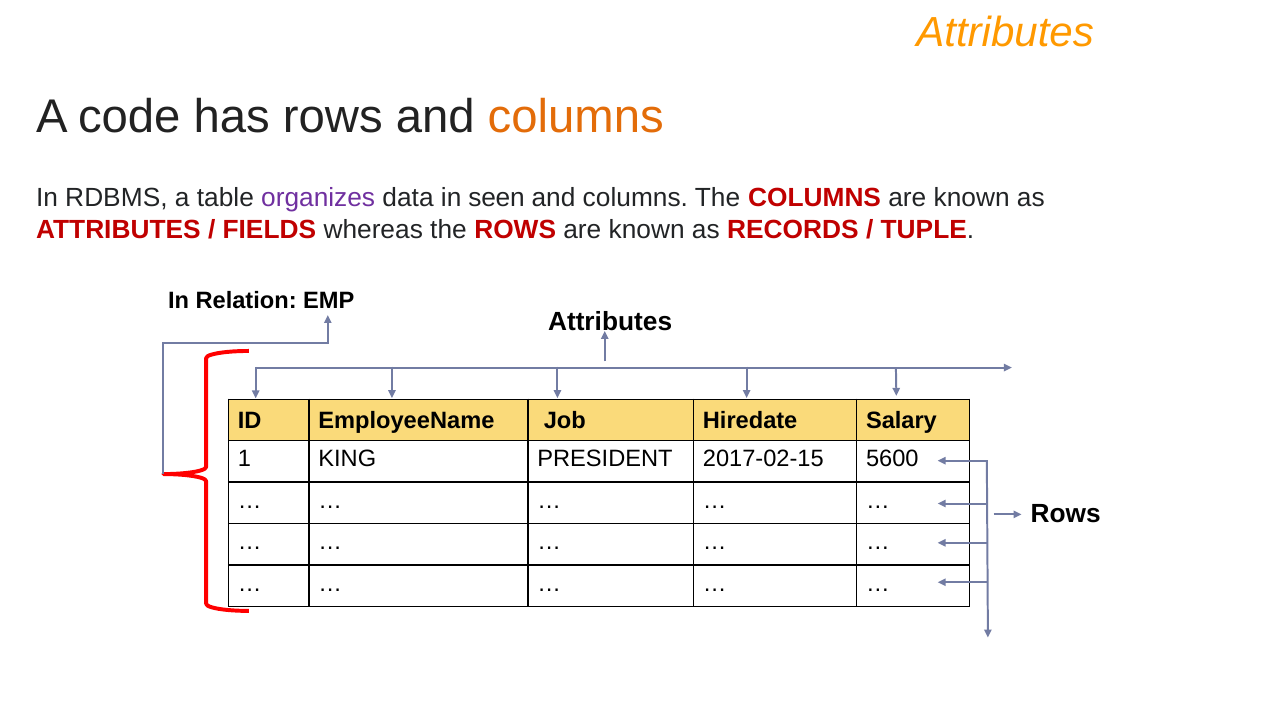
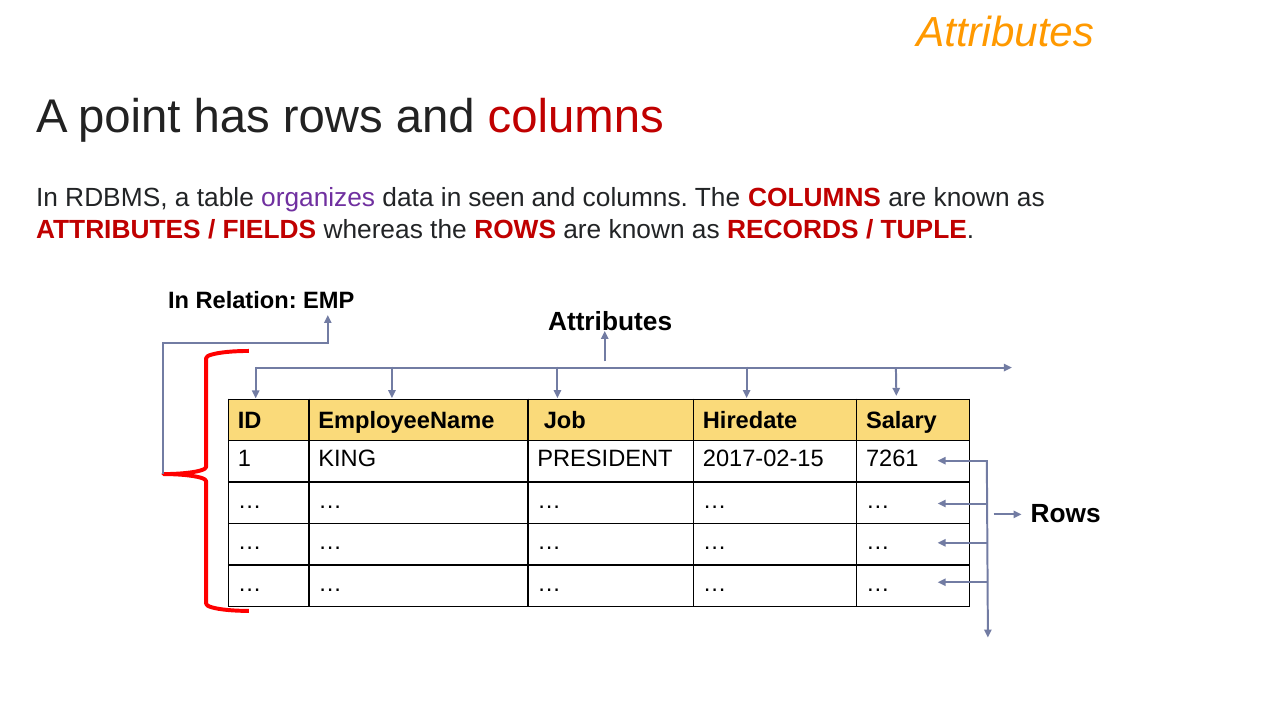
code: code -> point (129, 117)
columns colour: orange -> red (576, 117)
5600: 5600 -> 7261 (892, 459)
